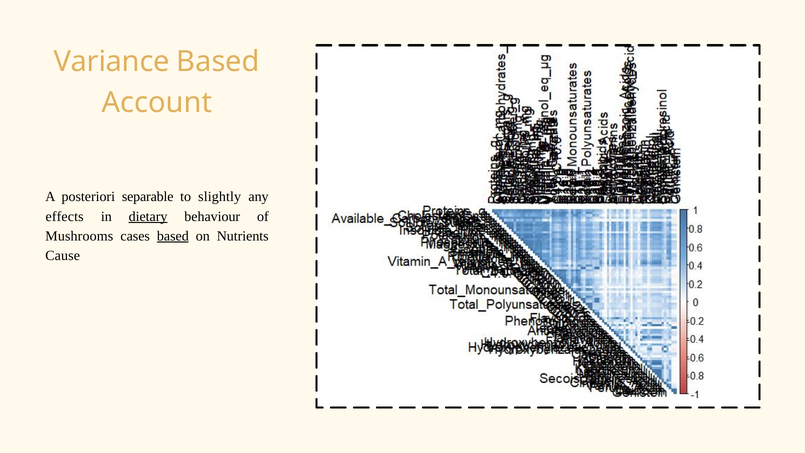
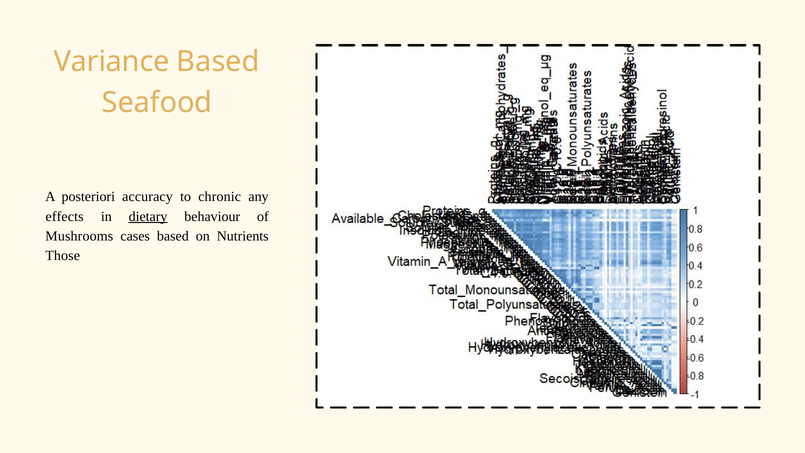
Account: Account -> Seafood (157, 102)
separable: separable -> accuracy (148, 197)
slightly: slightly -> chronic (220, 197)
based underline: present -> none (173, 236)
Cause: Cause -> Those (63, 255)
